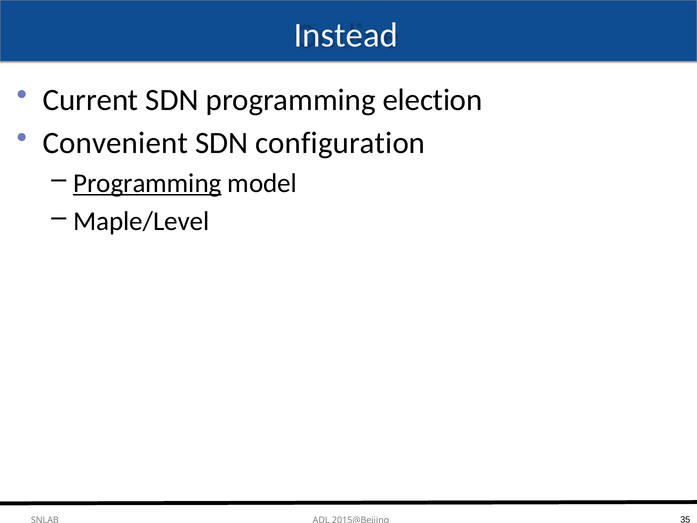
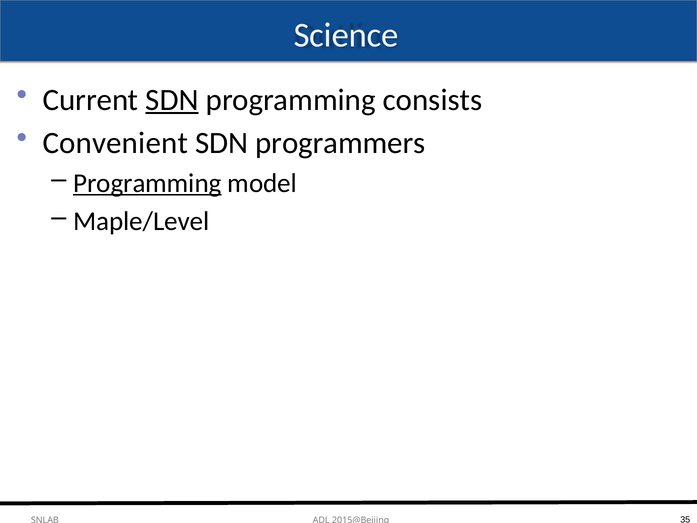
Instead: Instead -> Science (346, 35)
SDN underline: none -> present (172, 100)
election: election -> consists (432, 100)
configuration: configuration -> programmers (340, 143)
